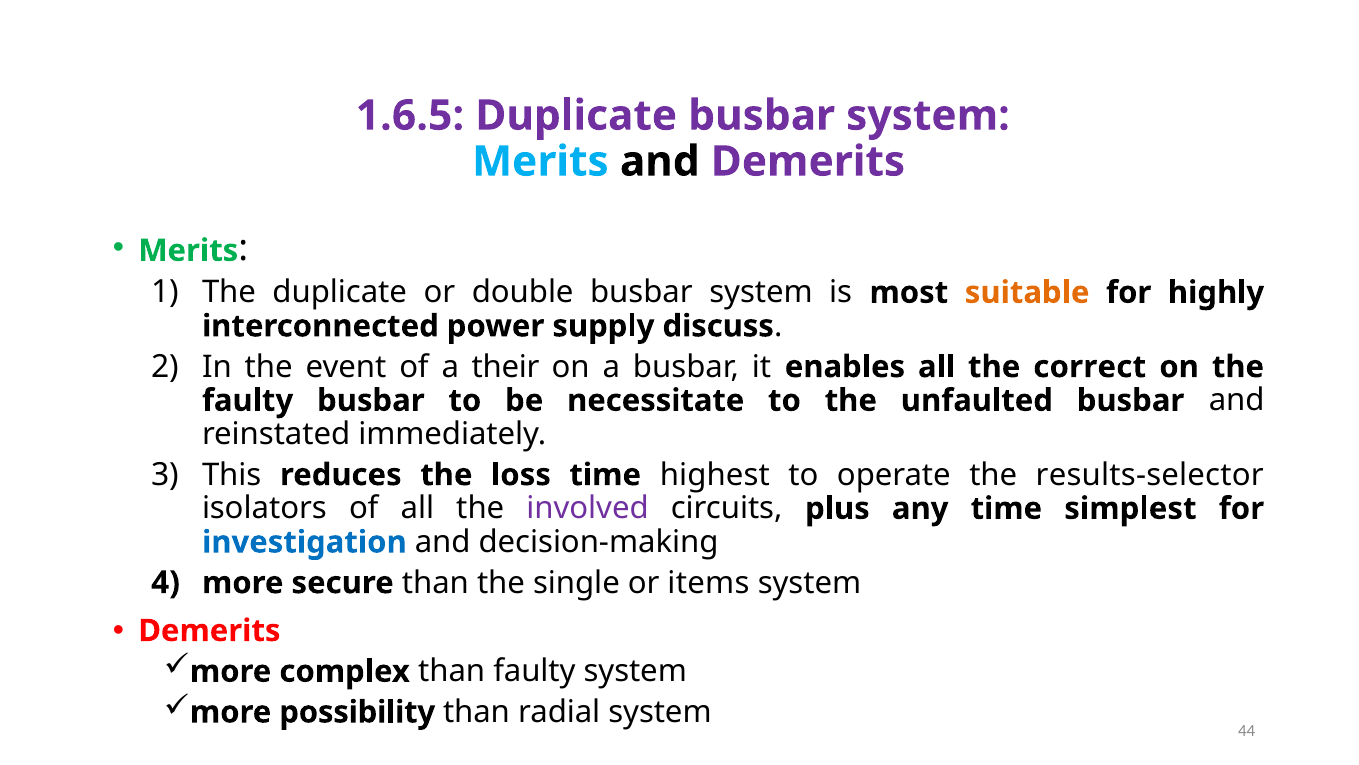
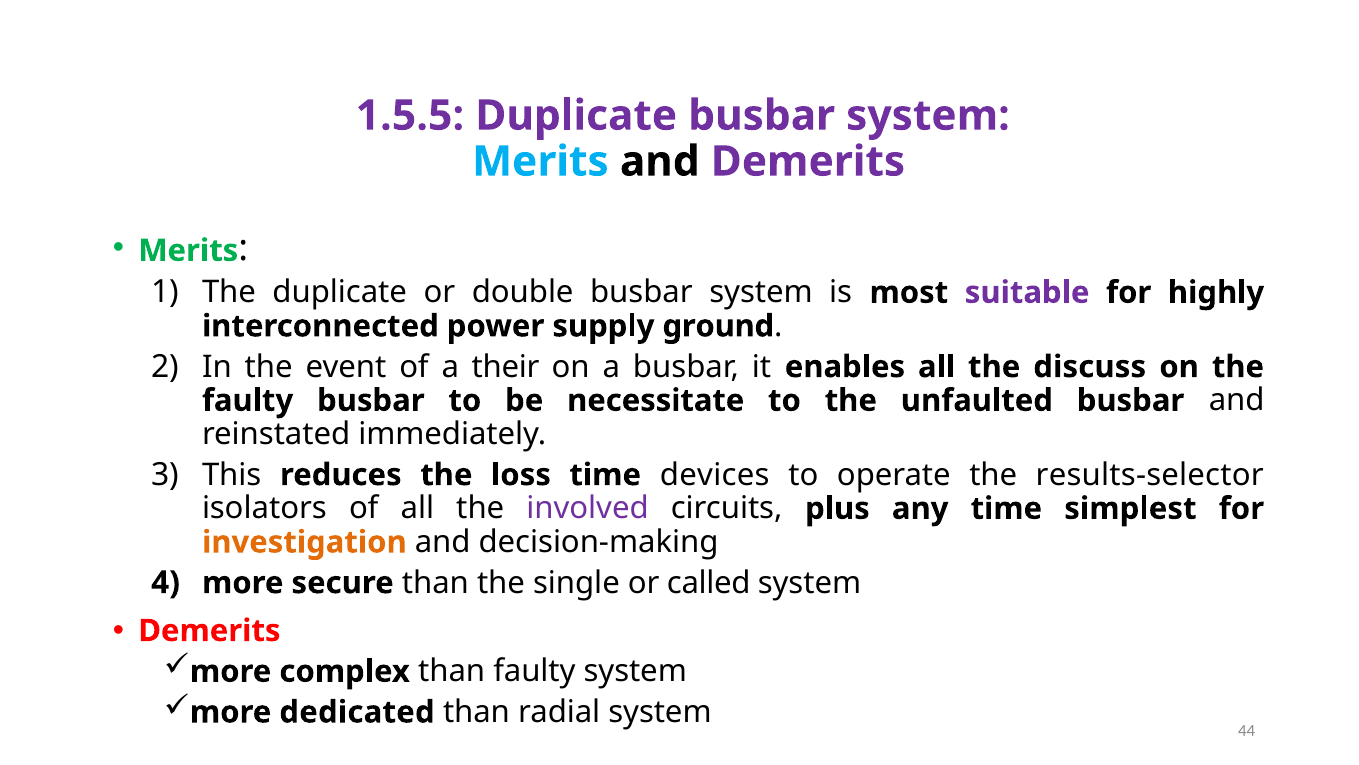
1.6.5: 1.6.5 -> 1.5.5 (410, 116)
suitable colour: orange -> purple (1027, 292)
discuss: discuss -> ground (718, 326)
correct: correct -> discuss (1090, 367)
highest: highest -> devices (715, 475)
investigation colour: blue -> orange (304, 542)
items: items -> called (709, 583)
possibility: possibility -> dedicated (357, 712)
